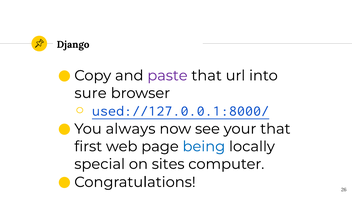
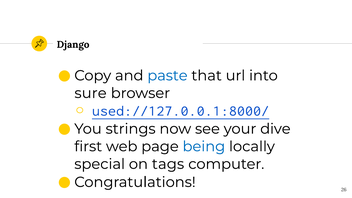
paste colour: purple -> blue (167, 76)
always: always -> strings (131, 129)
your that: that -> dive (275, 129)
sites: sites -> tags (168, 164)
